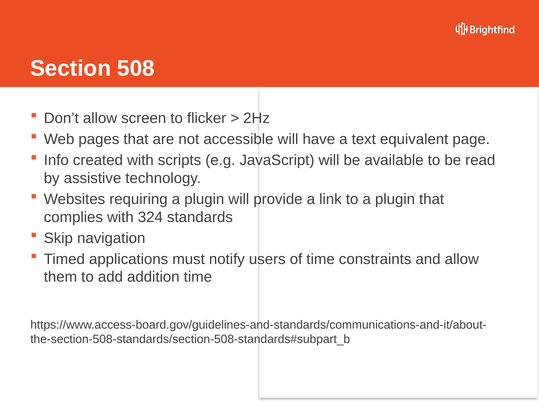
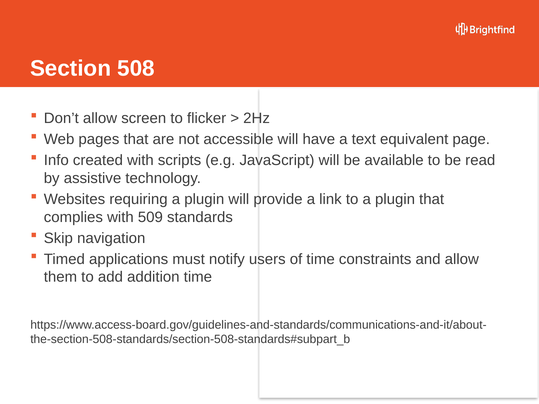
324: 324 -> 509 (150, 217)
